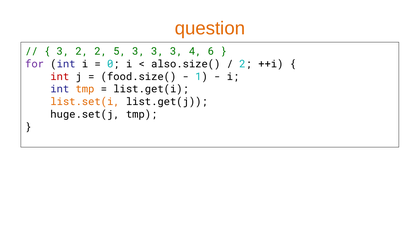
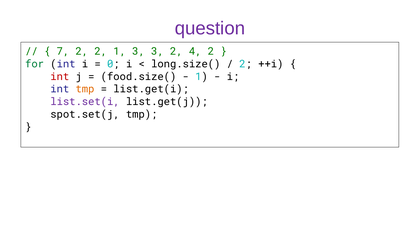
question colour: orange -> purple (210, 28)
3: 3 -> 7 (63, 51)
2 5: 5 -> 1 (120, 51)
3 3 3: 3 -> 2 (176, 51)
4 6: 6 -> 2 (211, 51)
for colour: purple -> green (35, 64)
also.size(: also.size( -> long.size( (186, 64)
list.set(i colour: orange -> purple (85, 102)
huge.set(j: huge.set(j -> spot.set(j (85, 114)
